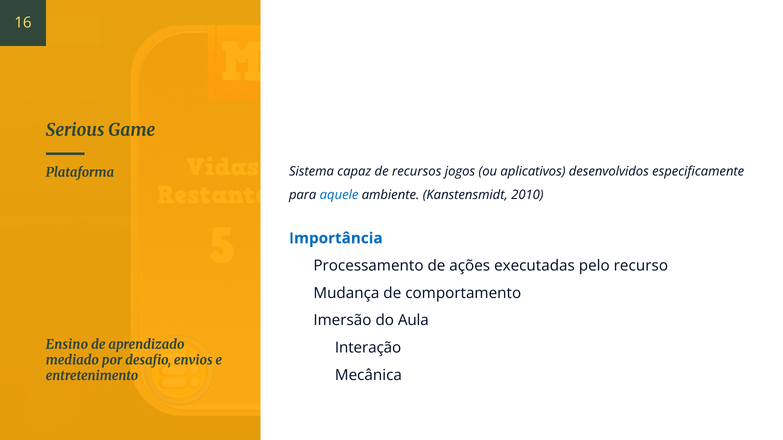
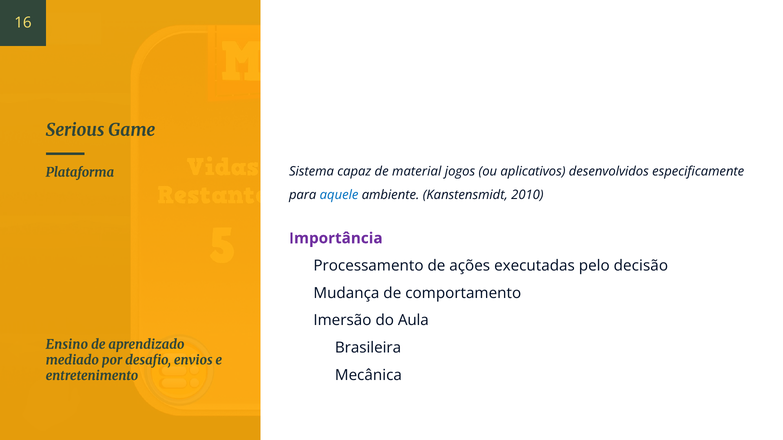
recursos: recursos -> material (417, 172)
Importância colour: blue -> purple (336, 238)
recurso: recurso -> decisão (641, 266)
Interação: Interação -> Brasileira (368, 348)
